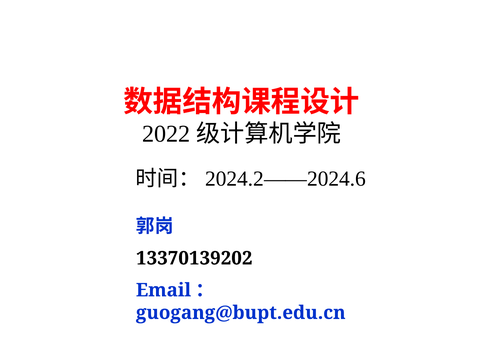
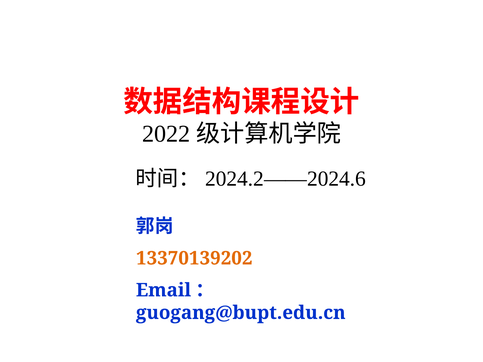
13370139202 colour: black -> orange (194, 258)
